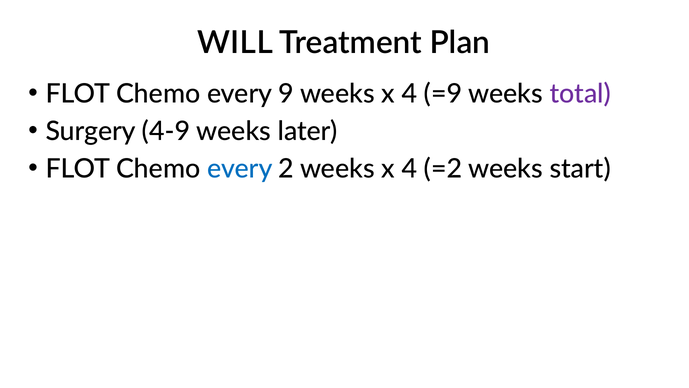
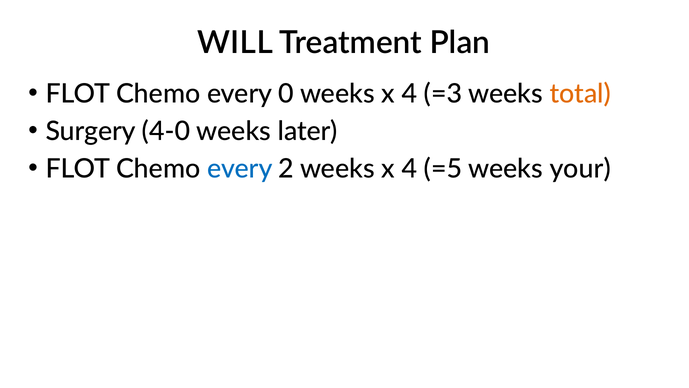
9: 9 -> 0 (286, 94)
=9: =9 -> =3 (443, 94)
total colour: purple -> orange (580, 94)
4-9: 4-9 -> 4-0 (166, 131)
=2: =2 -> =5 (443, 169)
start: start -> your (580, 169)
